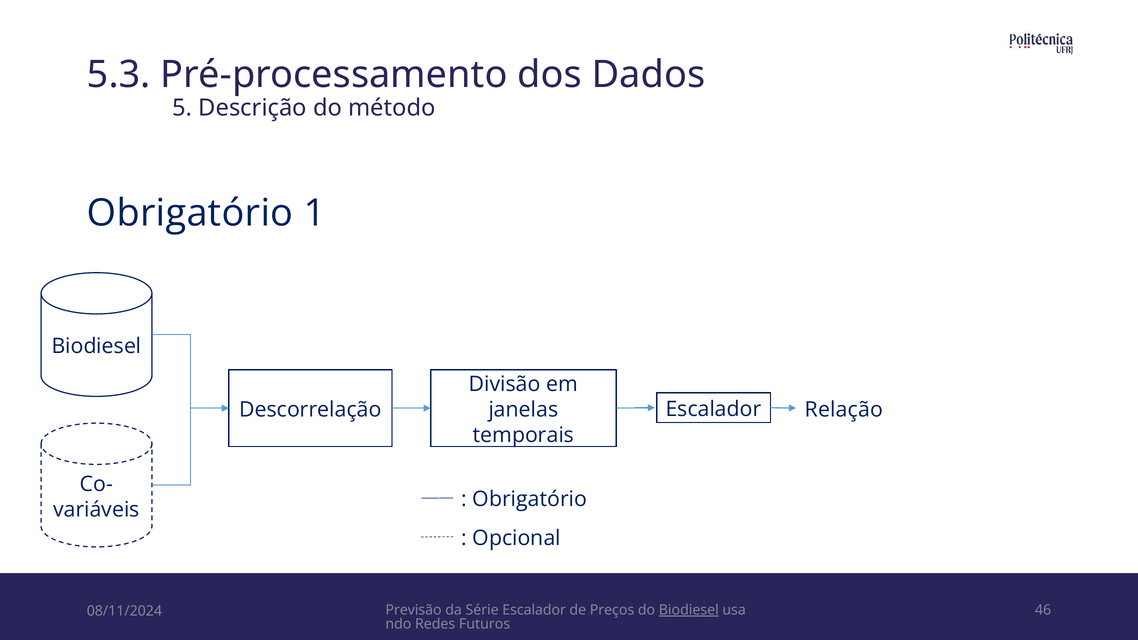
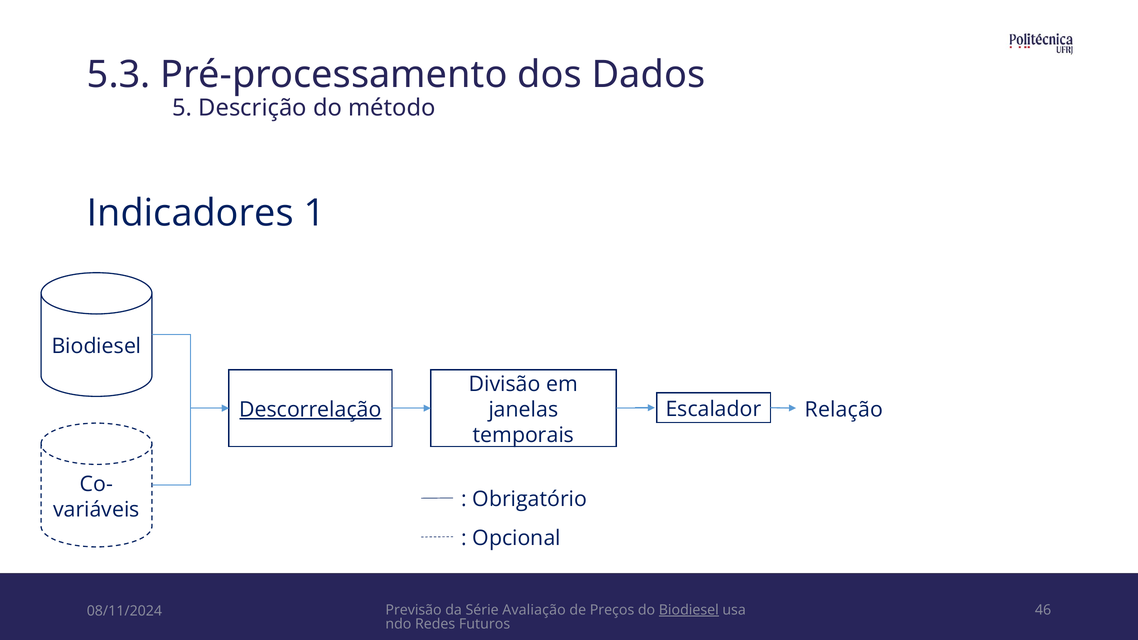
Obrigatório: Obrigatório -> Indicadores (190, 213)
Descorrelação underline: none -> present (310, 410)
Série Escalador: Escalador -> Avaliação (534, 610)
